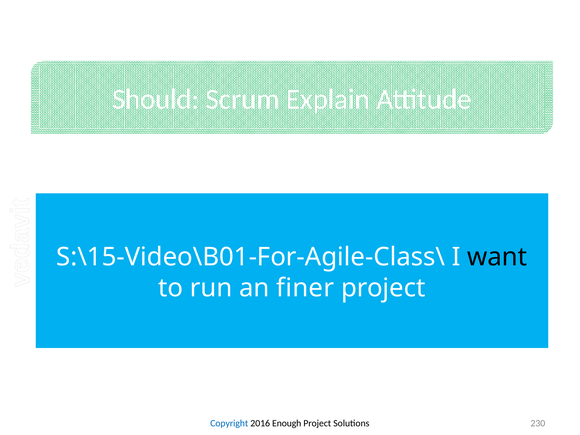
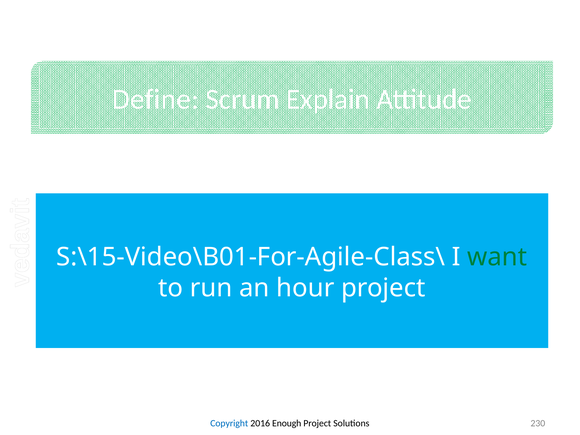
Should: Should -> Define (155, 99)
want colour: black -> green (497, 257)
finer: finer -> hour (305, 288)
